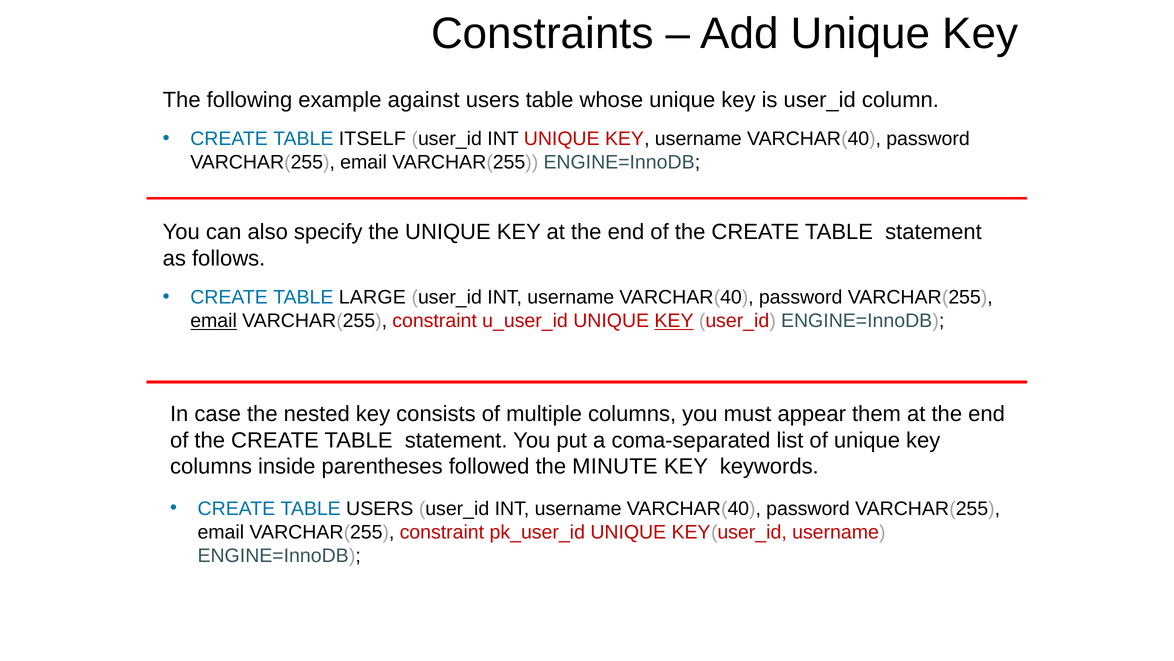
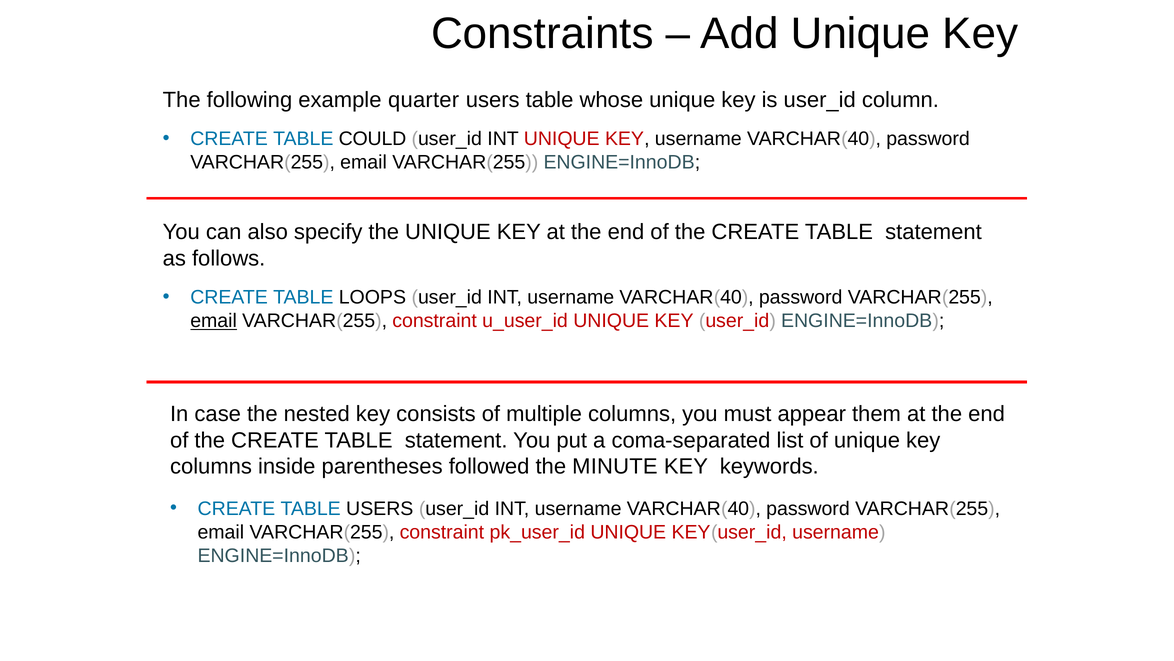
against: against -> quarter (424, 100)
ITSELF: ITSELF -> COULD (372, 139)
LARGE: LARGE -> LOOPS (372, 297)
KEY underline: present -> none (674, 321)
